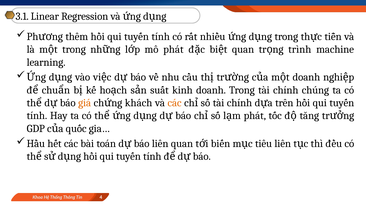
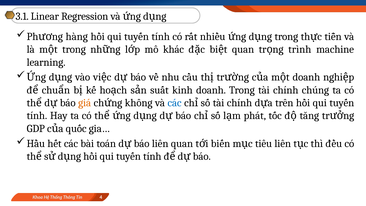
thêm: thêm -> hàng (77, 37)
mô phát: phát -> khác (174, 49)
khách: khách -> không (139, 103)
các colour: orange -> blue (175, 103)
